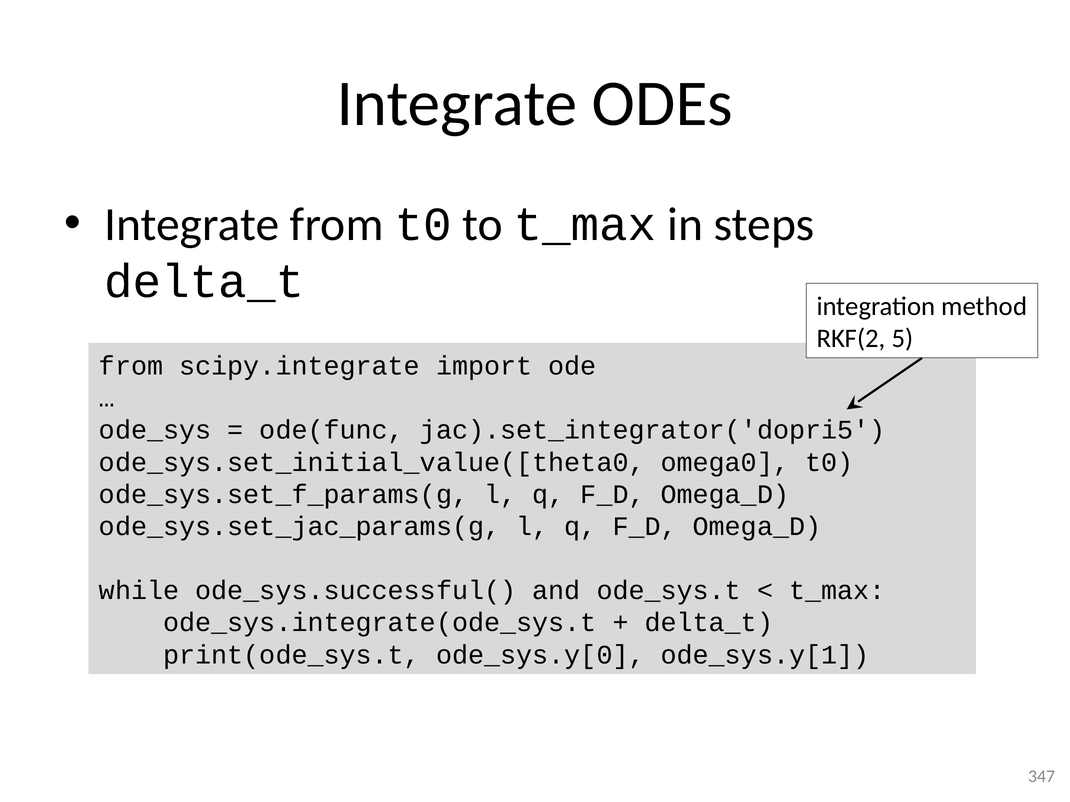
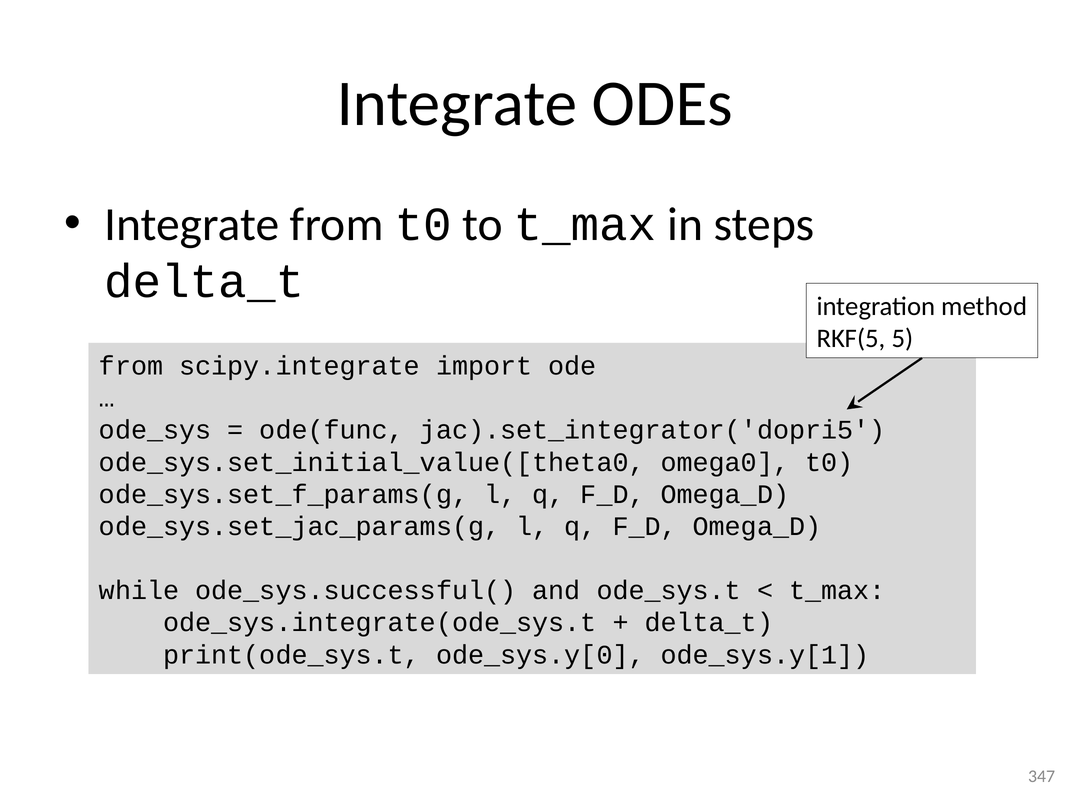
RKF(2: RKF(2 -> RKF(5 (851, 339)
